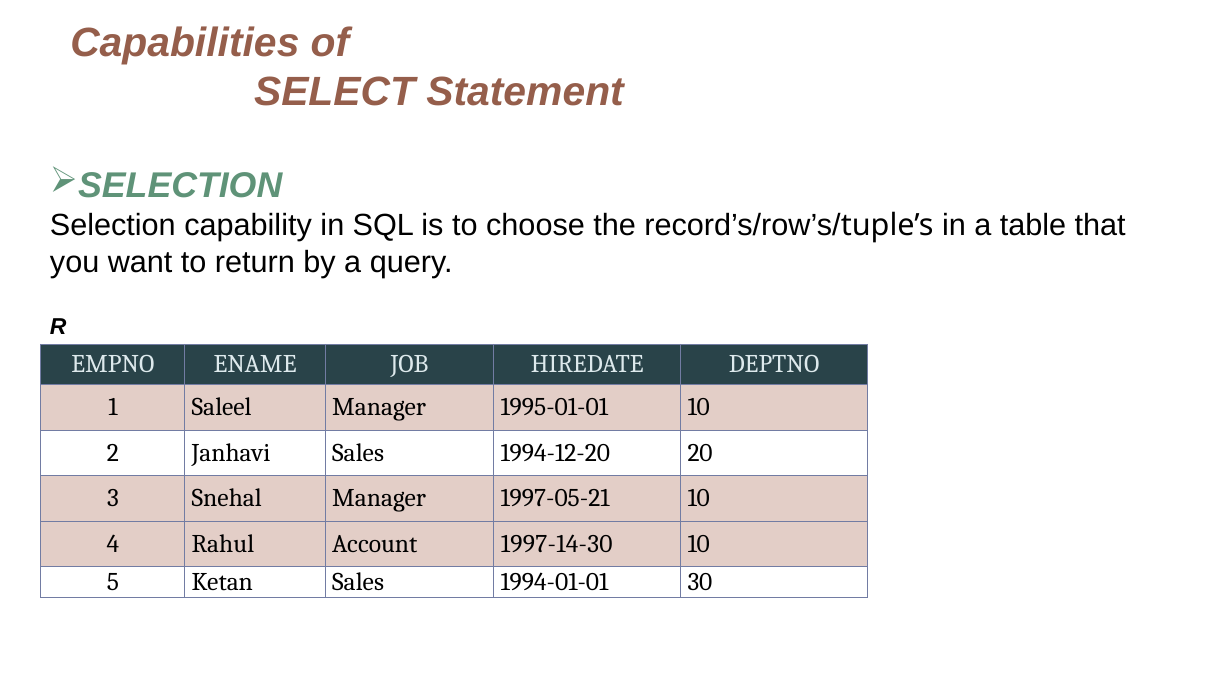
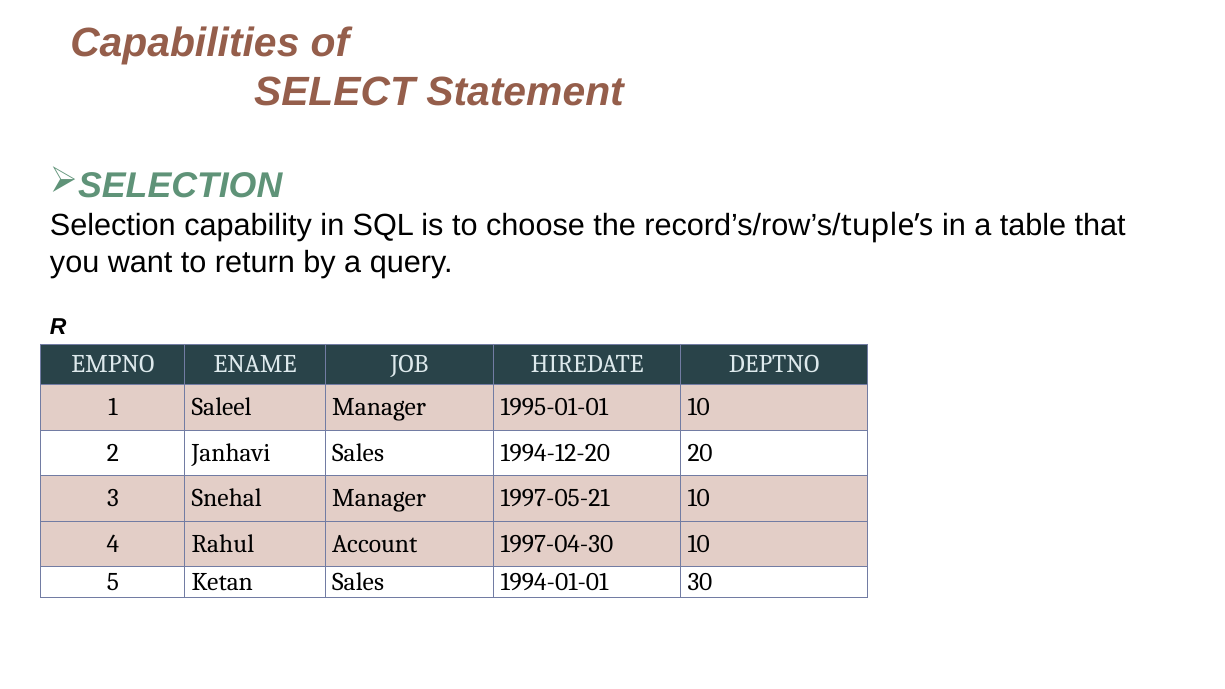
1997-14-30: 1997-14-30 -> 1997-04-30 (557, 544)
